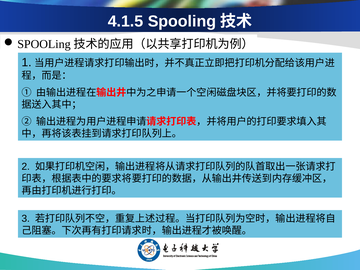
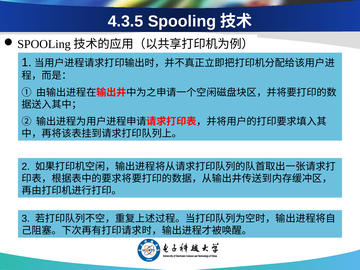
4.1.5: 4.1.5 -> 4.3.5 (126, 21)
